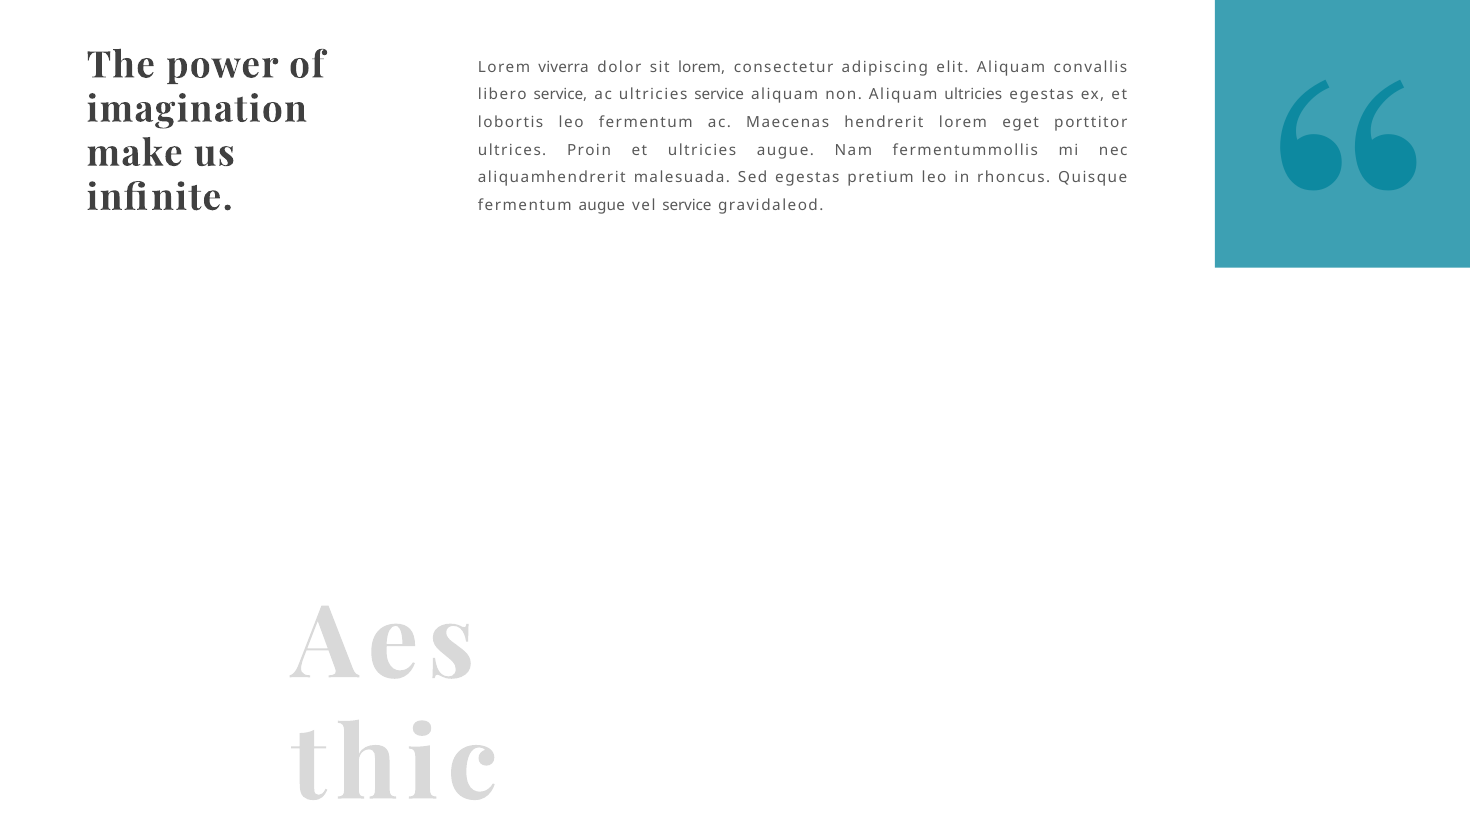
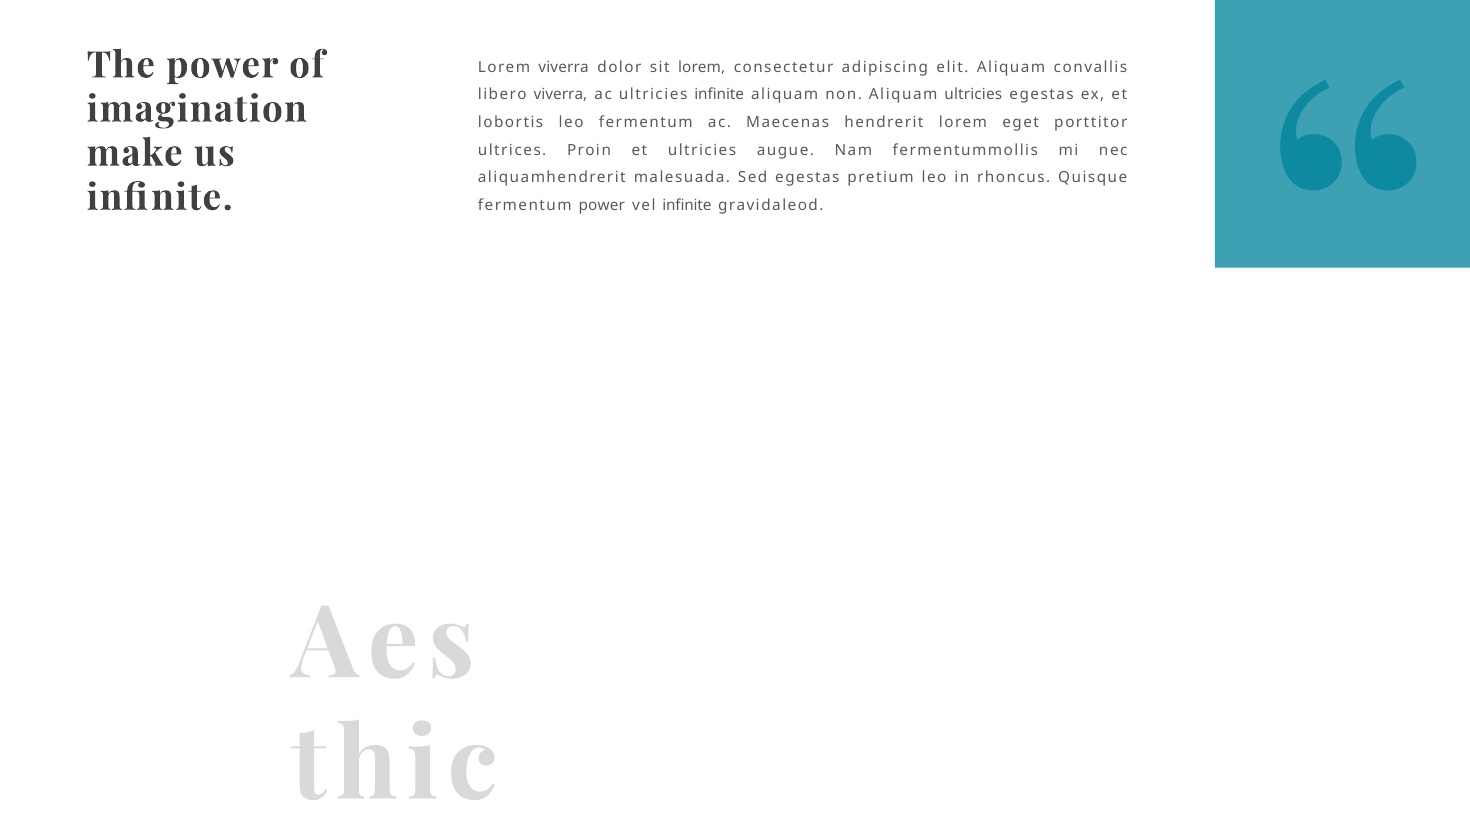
libero service: service -> viverra (560, 95)
ultricies service: service -> infinite (719, 95)
fermentum augue: augue -> power (602, 205)
vel service: service -> infinite (687, 205)
